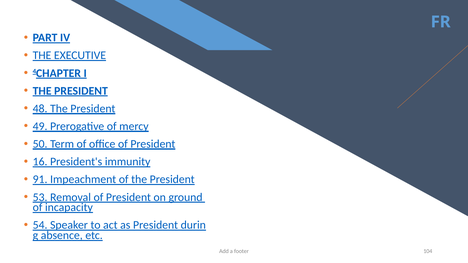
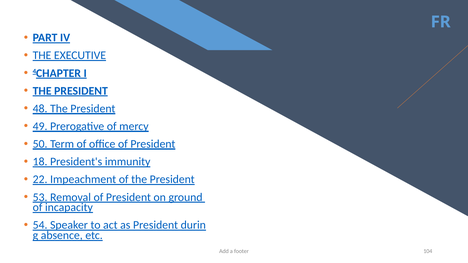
16: 16 -> 18 (40, 162)
91: 91 -> 22 (40, 180)
